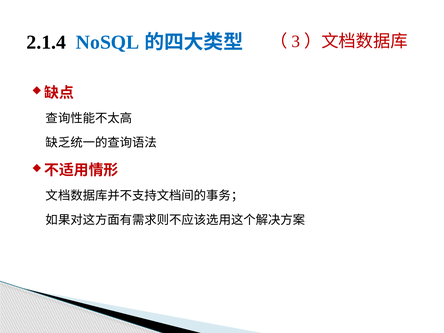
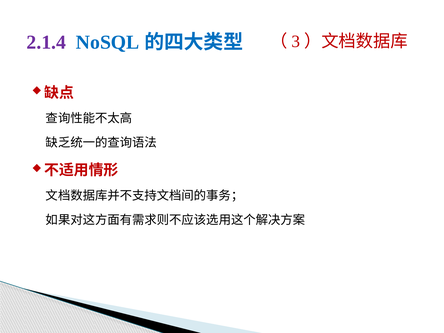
2.1.4 colour: black -> purple (46, 42)
